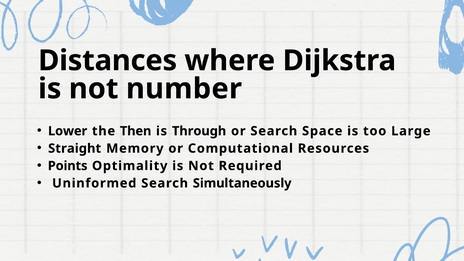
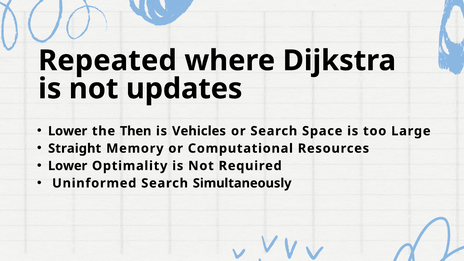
Distances: Distances -> Repeated (107, 61)
number: number -> updates (184, 89)
Through: Through -> Vehicles (199, 131)
Points: Points -> Lower (68, 166)
